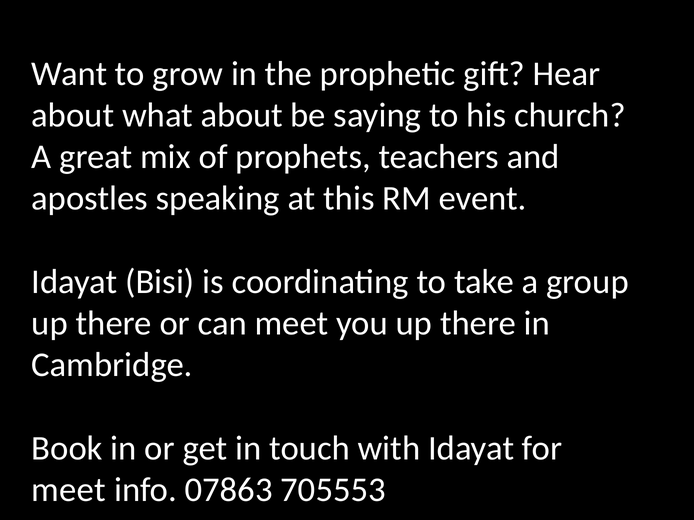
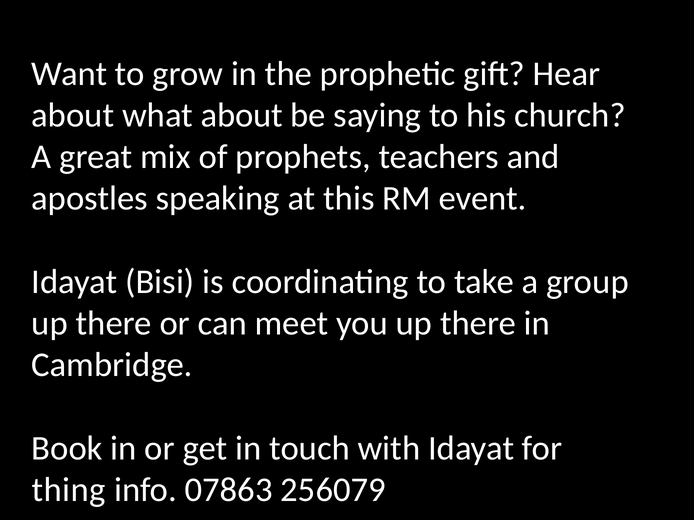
meet: meet -> thing (69, 490)
705553: 705553 -> 256079 (333, 490)
